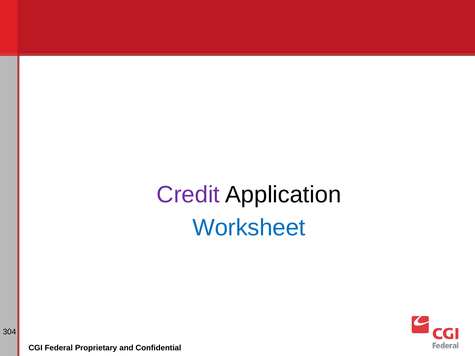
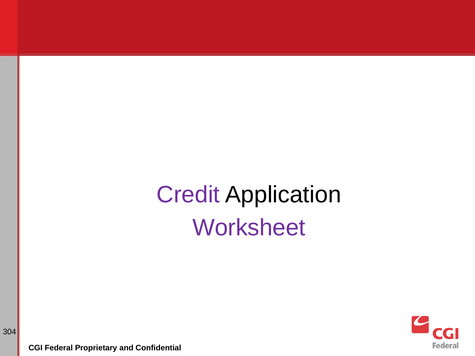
Worksheet colour: blue -> purple (249, 228)
